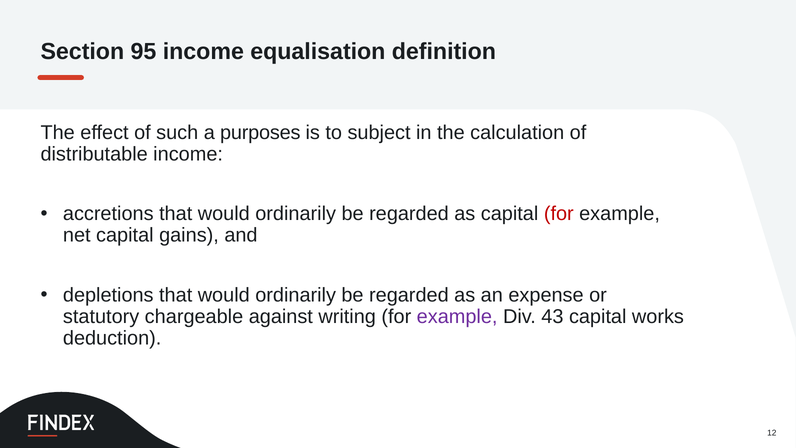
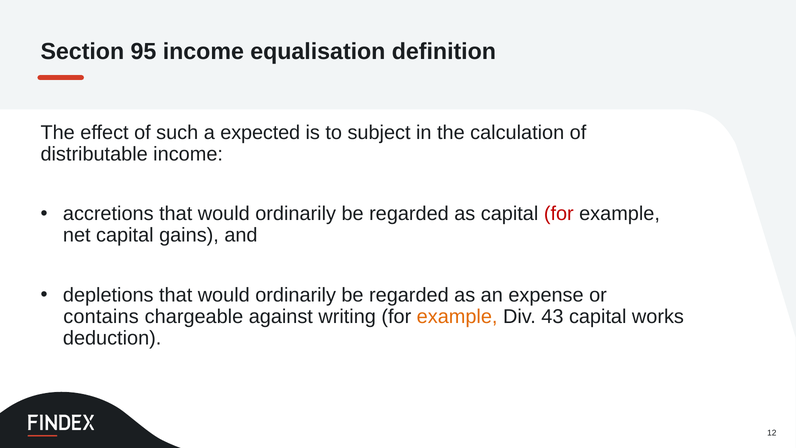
purposes: purposes -> expected (260, 133)
statutory: statutory -> contains (101, 316)
example colour: purple -> orange (457, 316)
